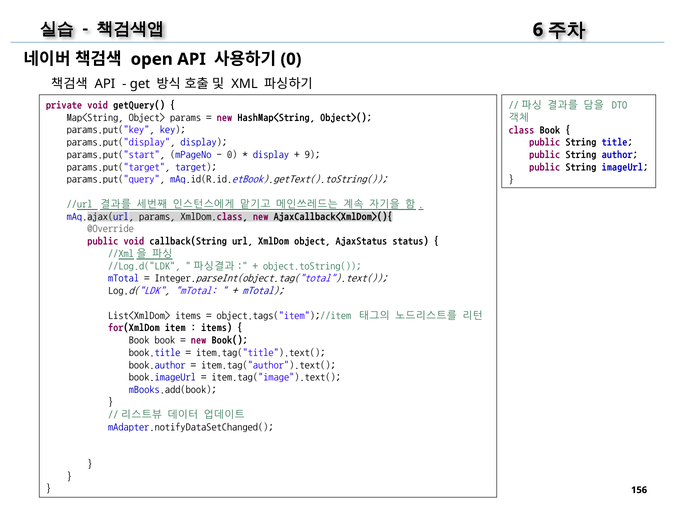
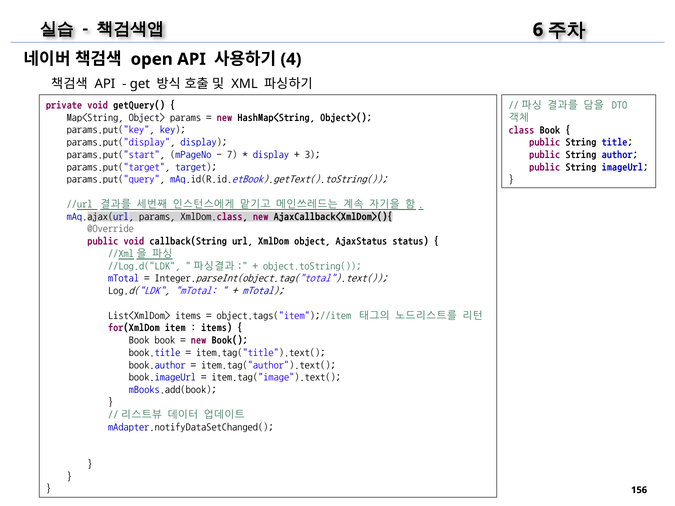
0: 0 -> 4 (291, 59)
0: 0 -> 7 (232, 154)
9: 9 -> 3 (312, 154)
